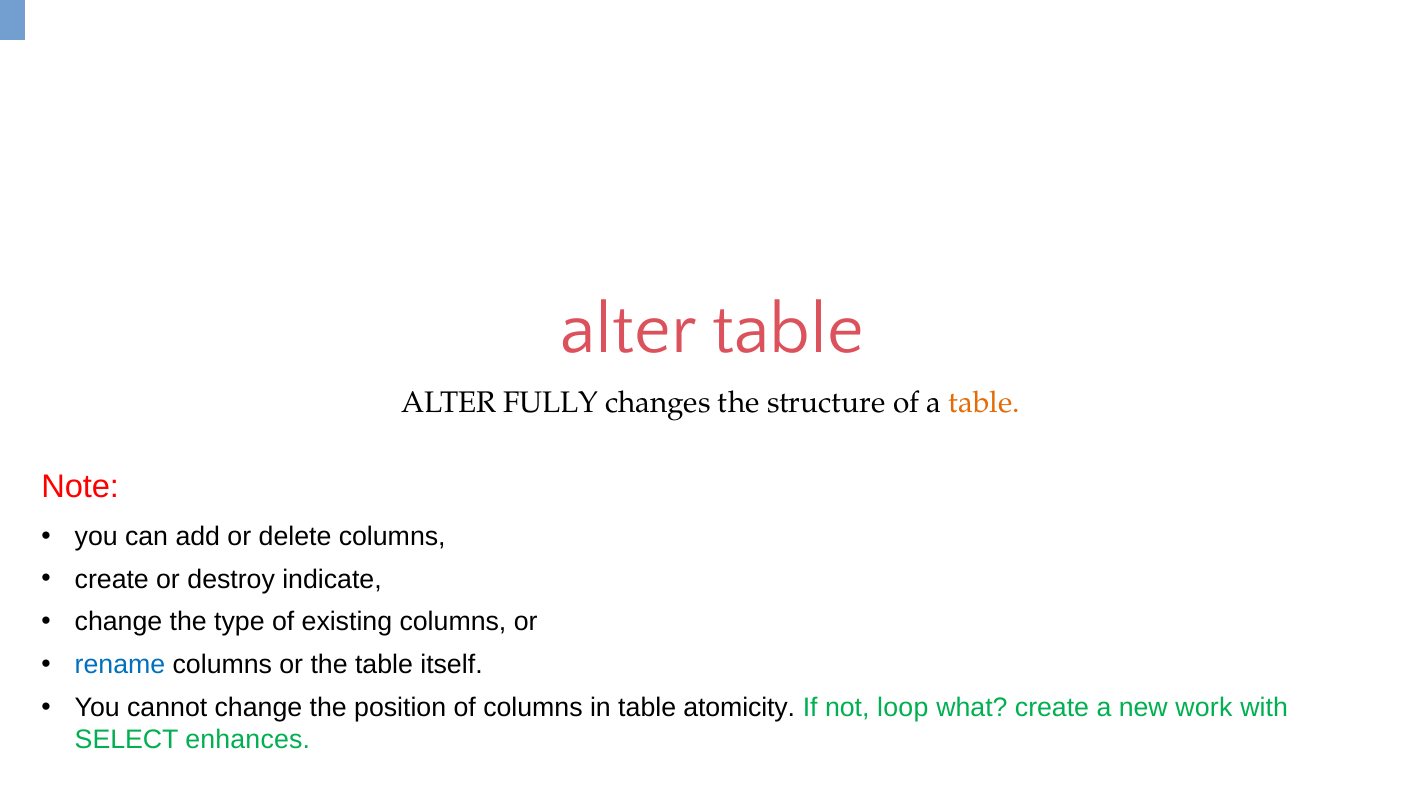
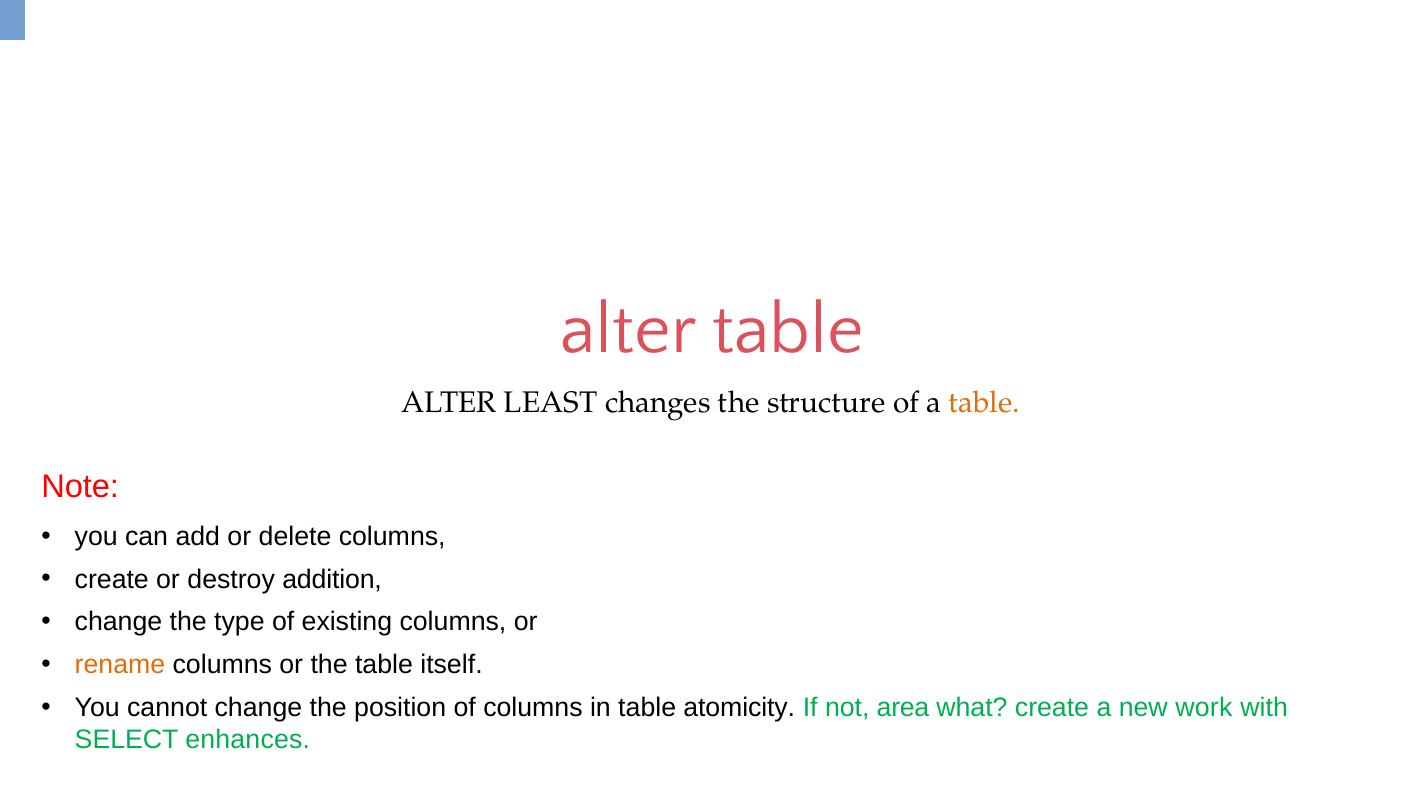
FULLY: FULLY -> LEAST (551, 403)
indicate: indicate -> addition (332, 579)
rename colour: blue -> orange (120, 665)
loop: loop -> area (903, 707)
